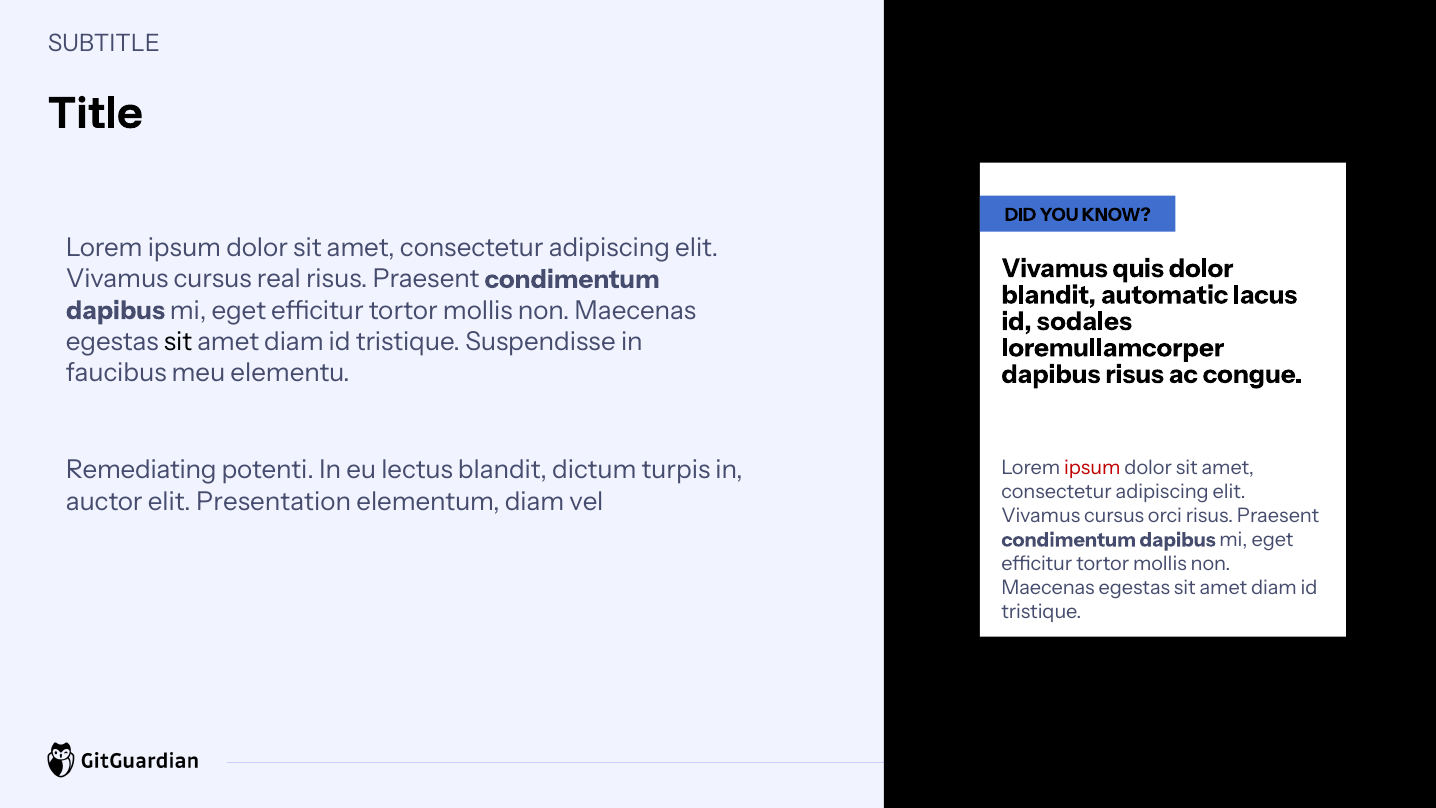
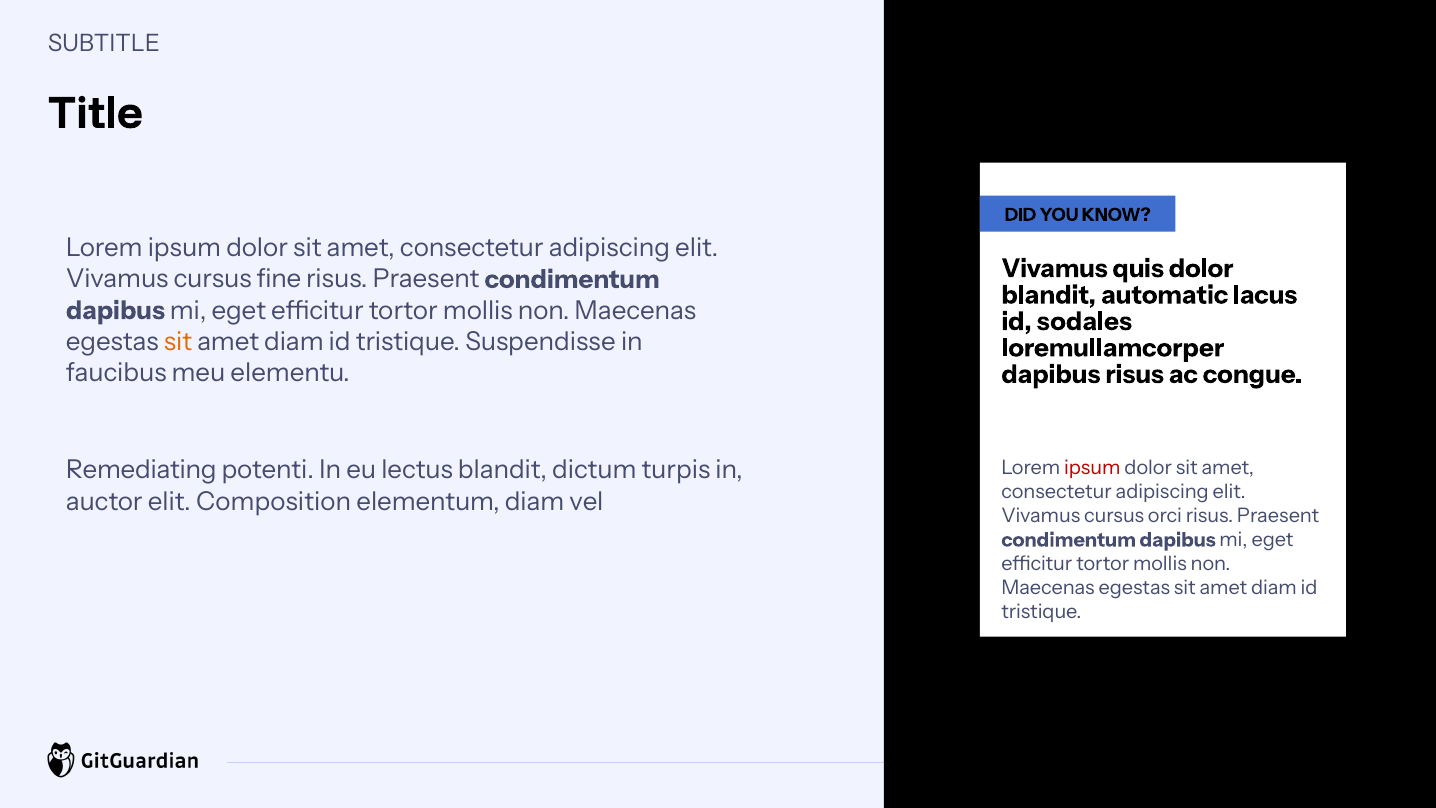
real: real -> fine (279, 279)
sit colour: black -> orange (178, 342)
Presentation: Presentation -> Composition (274, 501)
